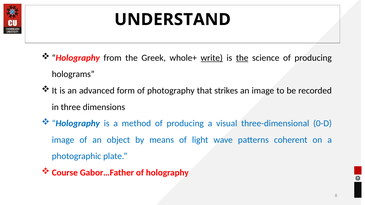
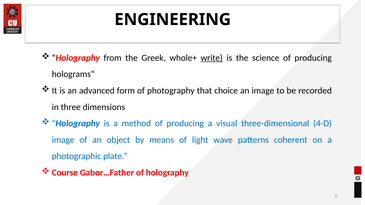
UNDERSTAND: UNDERSTAND -> ENGINEERING (173, 20)
the underline: present -> none (242, 58)
strikes: strikes -> choice (226, 91)
0-D: 0-D -> 4-D (322, 124)
